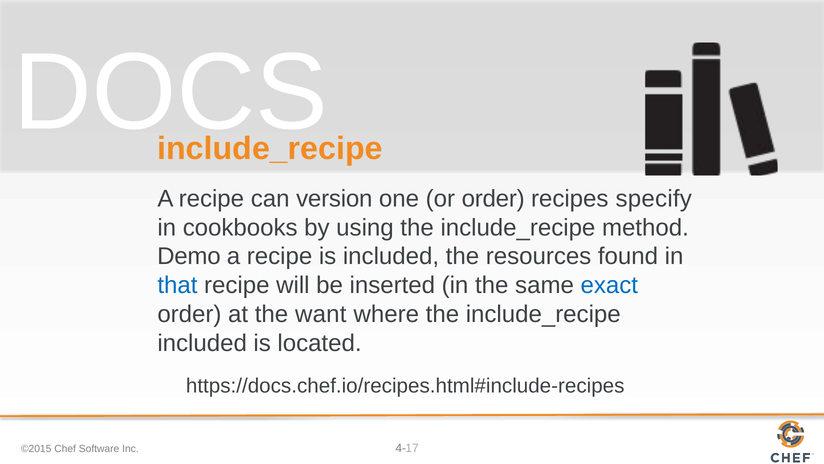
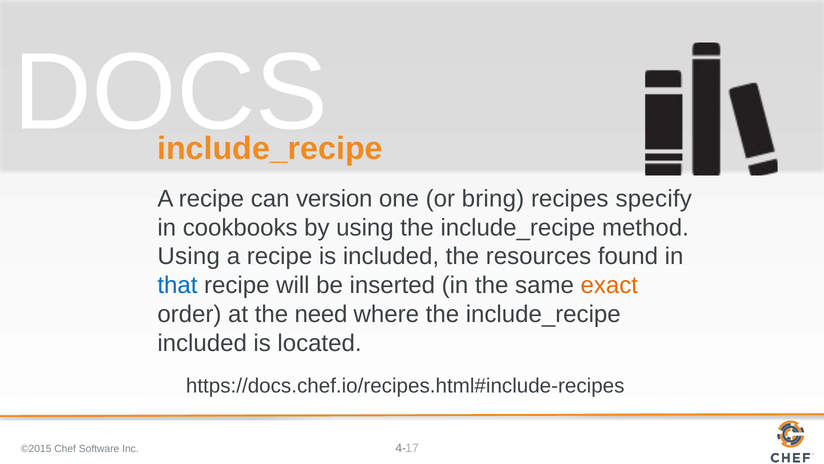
or order: order -> bring (493, 198)
Demo: Demo -> Using (189, 256)
exact colour: blue -> orange (609, 285)
want: want -> need (321, 314)
